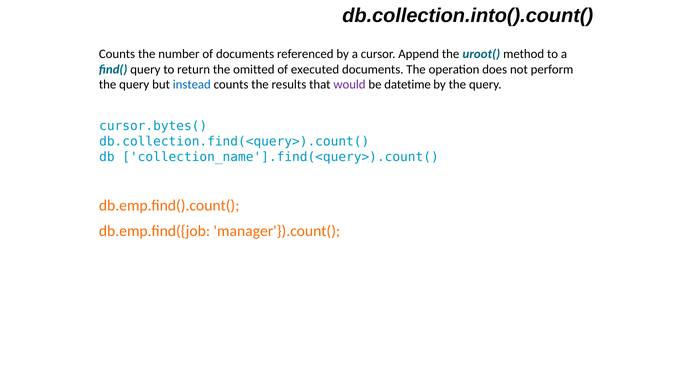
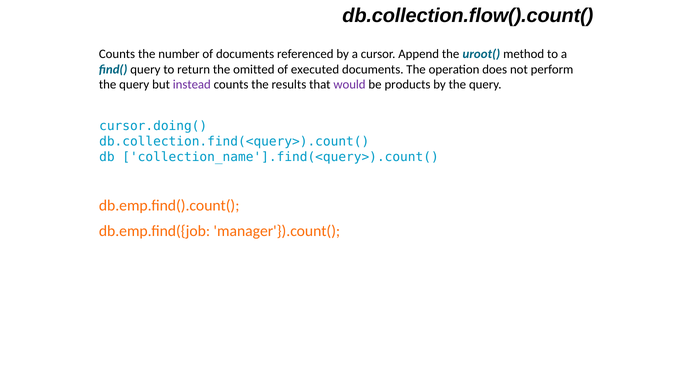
db.collection.into().count(: db.collection.into().count( -> db.collection.flow().count( (468, 16)
instead colour: blue -> purple (192, 85)
datetime: datetime -> products (407, 85)
cursor.bytes(: cursor.bytes( -> cursor.doing( (153, 126)
